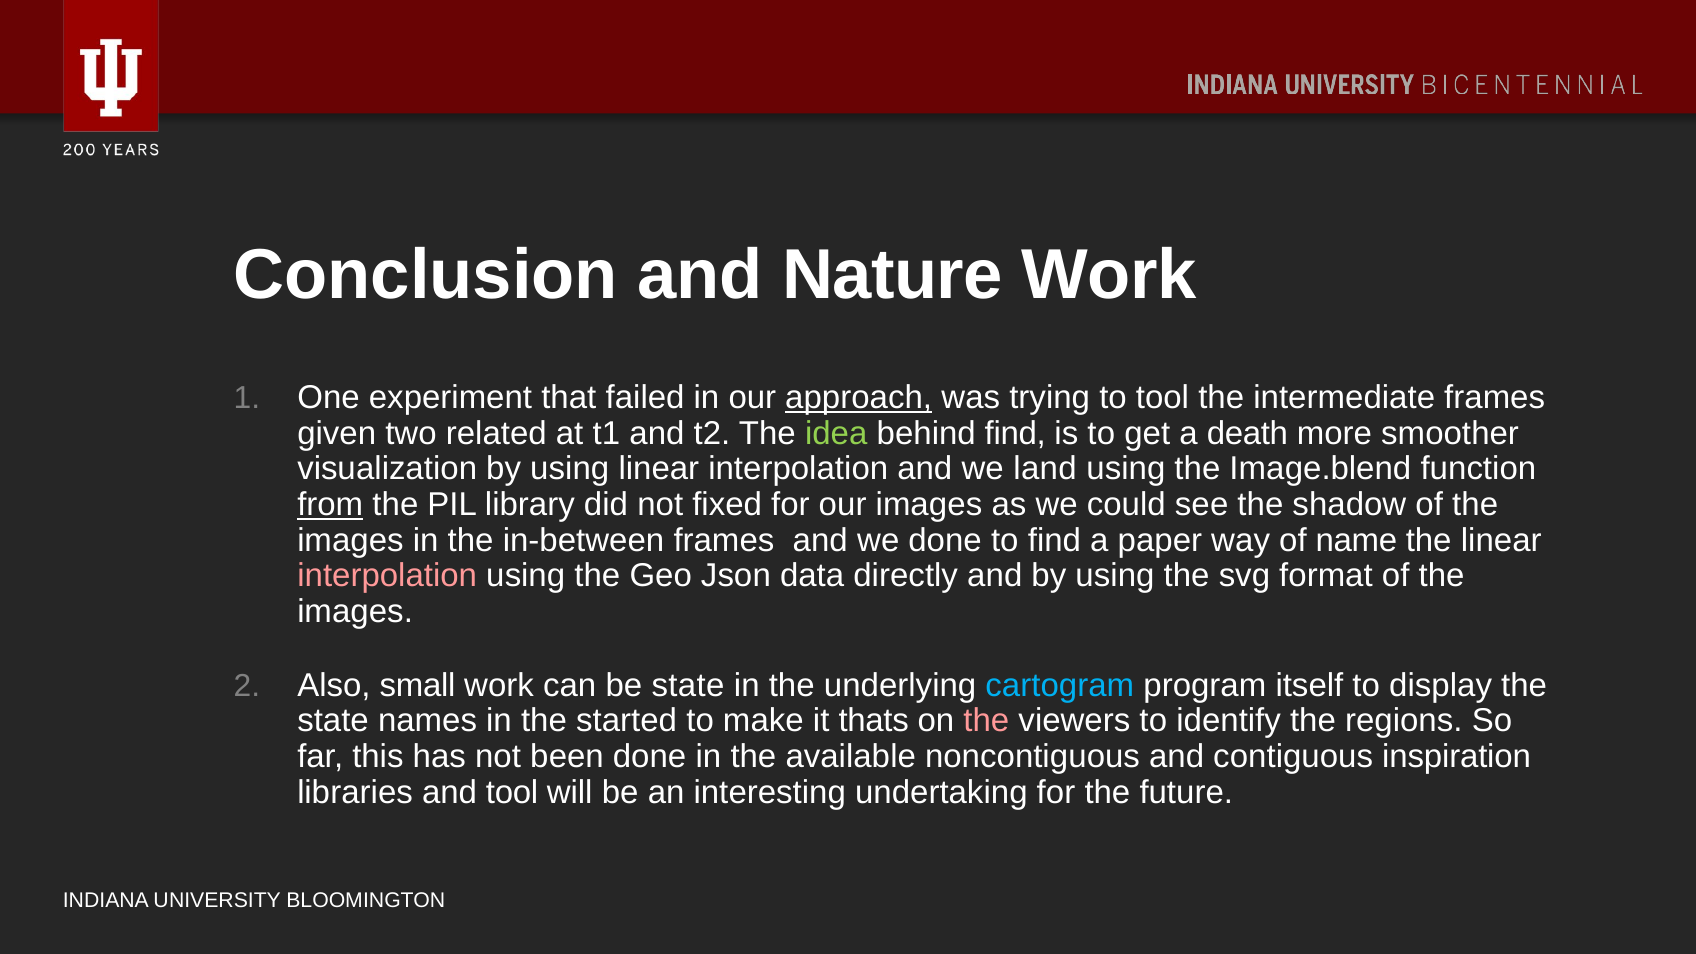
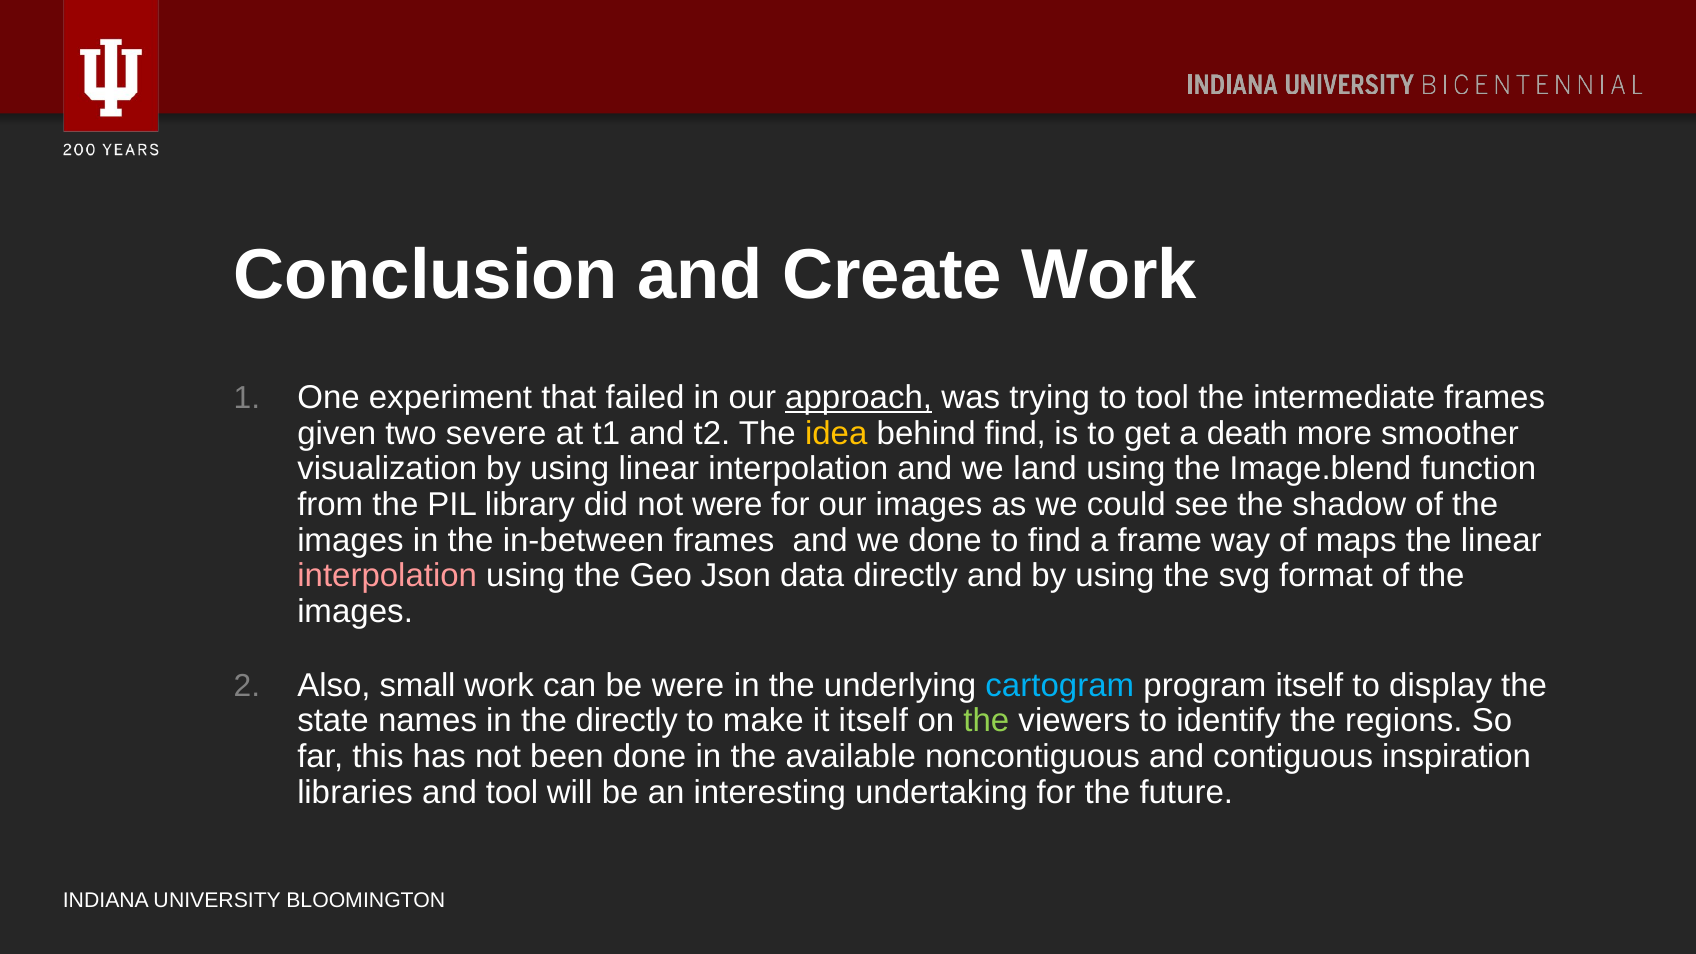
Nature: Nature -> Create (892, 275)
related: related -> severe (496, 433)
idea colour: light green -> yellow (836, 433)
from underline: present -> none (330, 505)
not fixed: fixed -> were (727, 505)
paper: paper -> frame (1160, 540)
name: name -> maps (1356, 540)
be state: state -> were (688, 685)
the started: started -> directly (627, 721)
it thats: thats -> itself (873, 721)
the colour: pink -> light green (986, 721)
